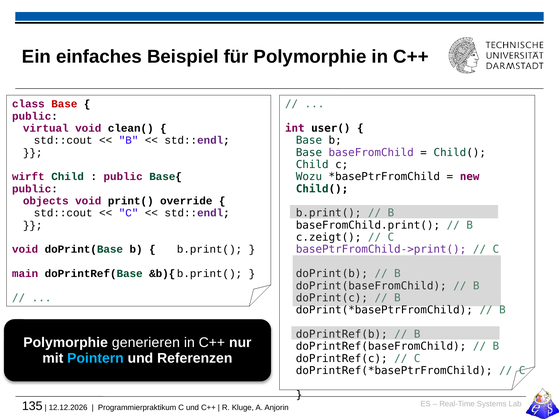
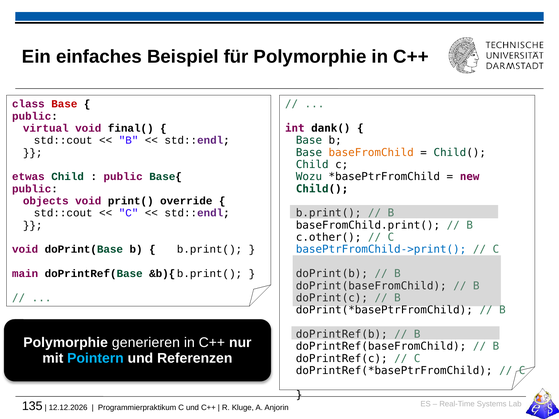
user(: user( -> dank( (331, 128)
clean(: clean( -> final( (131, 128)
baseFromChild colour: purple -> orange (371, 153)
wirft: wirft -> etwas (28, 177)
c.zeigt(: c.zeigt( -> c.other( (329, 237)
basePtrFromChild->print( colour: purple -> blue (381, 250)
